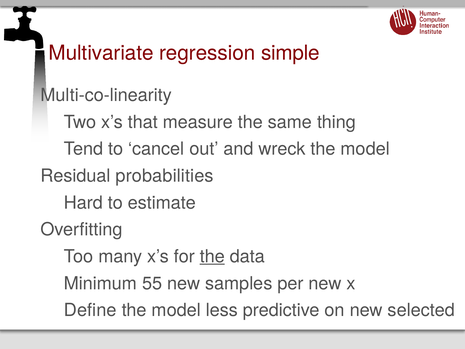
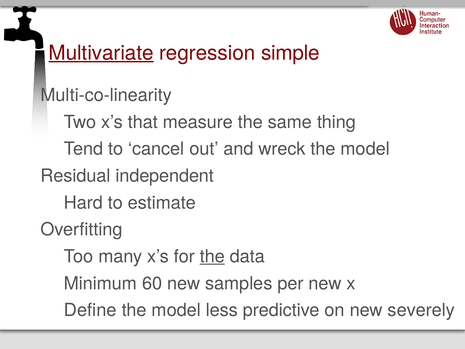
Multivariate underline: none -> present (101, 53)
probabilities: probabilities -> independent (165, 176)
55: 55 -> 60 (152, 283)
selected: selected -> severely (421, 310)
